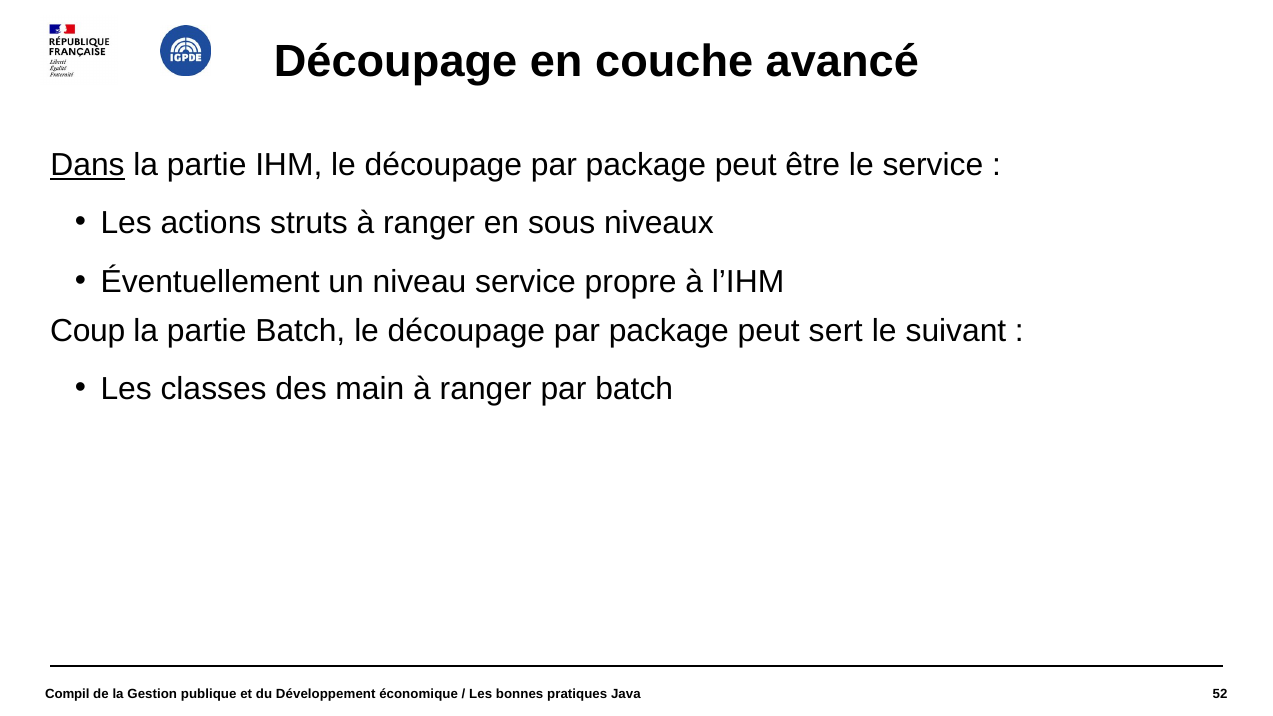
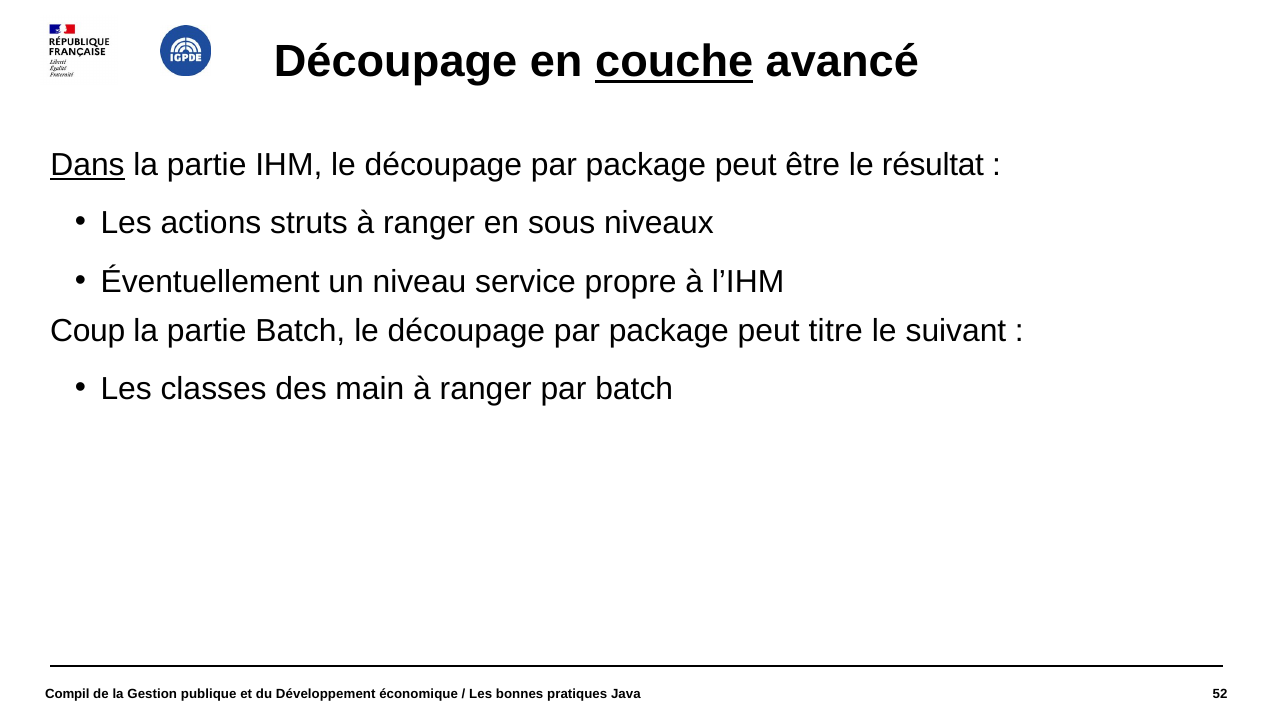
couche underline: none -> present (674, 62)
le service: service -> résultat (933, 165)
sert: sert -> titre (836, 331)
